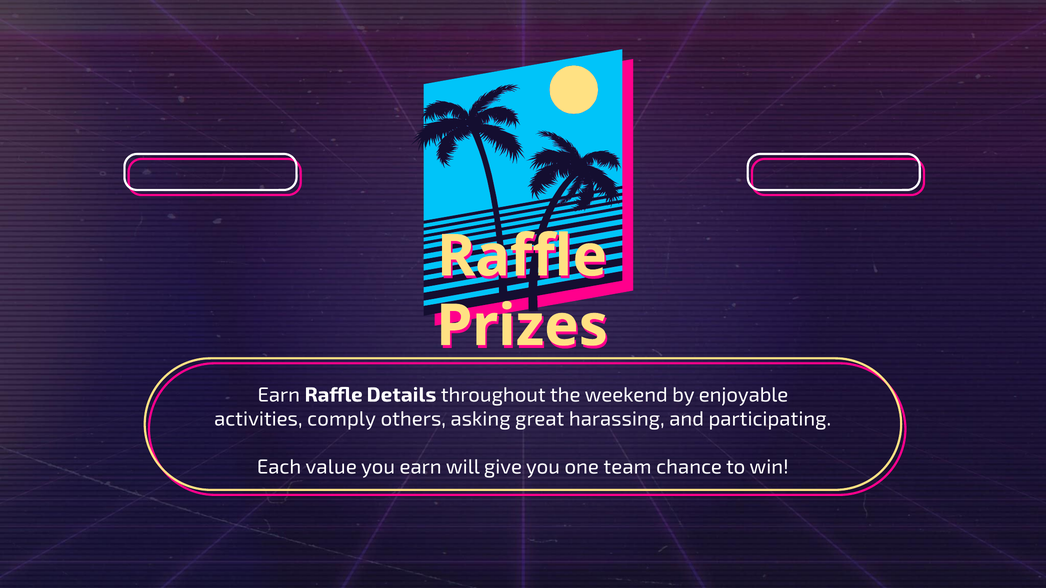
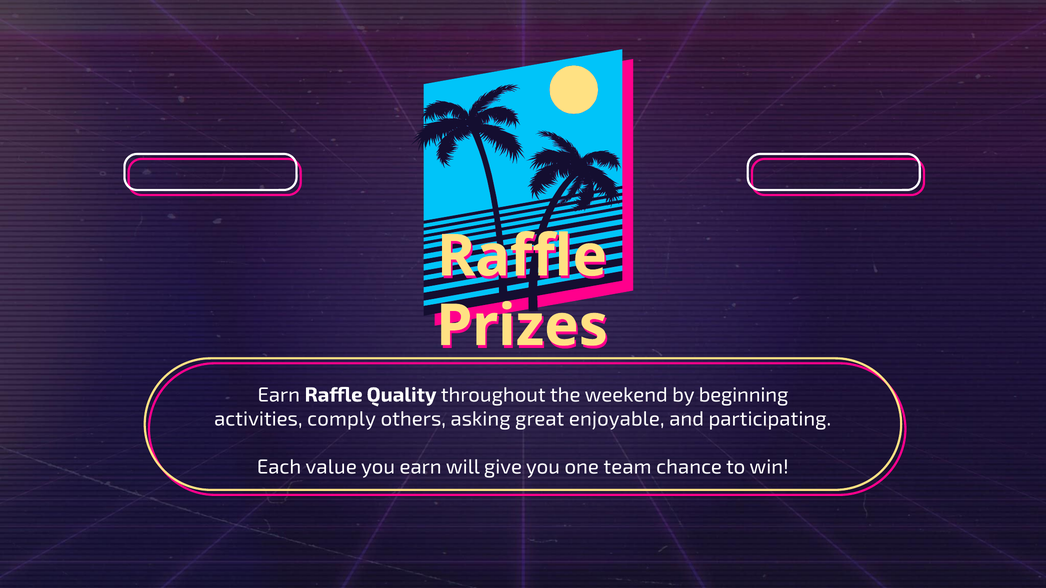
Details: Details -> Quality (402, 395)
enjoyable: enjoyable -> beginning (744, 395)
harassing: harassing -> enjoyable (617, 420)
